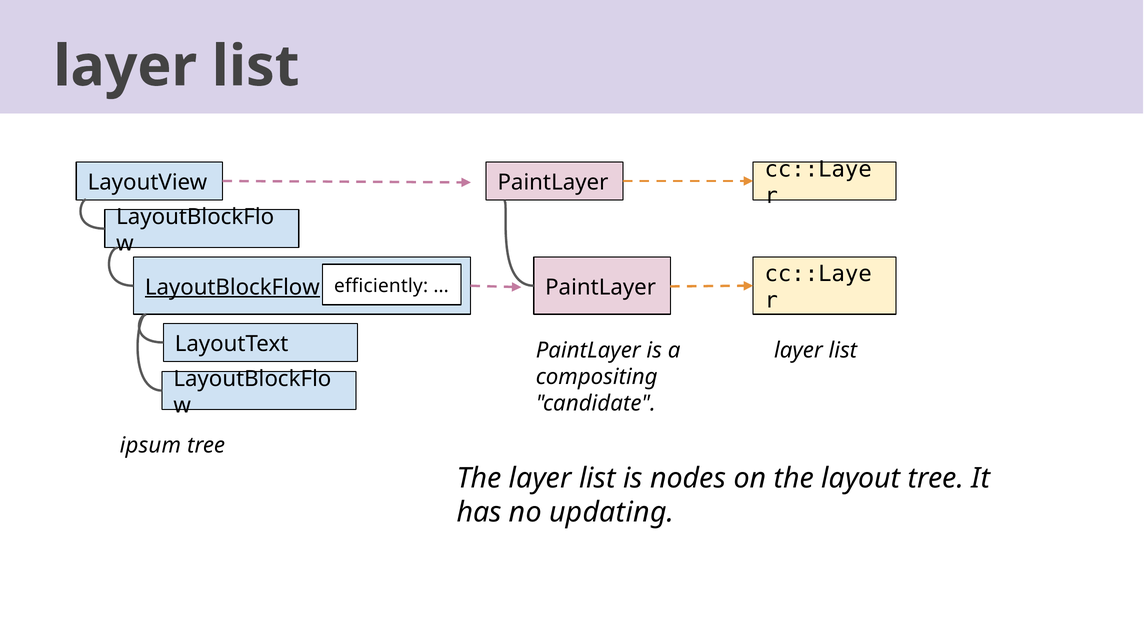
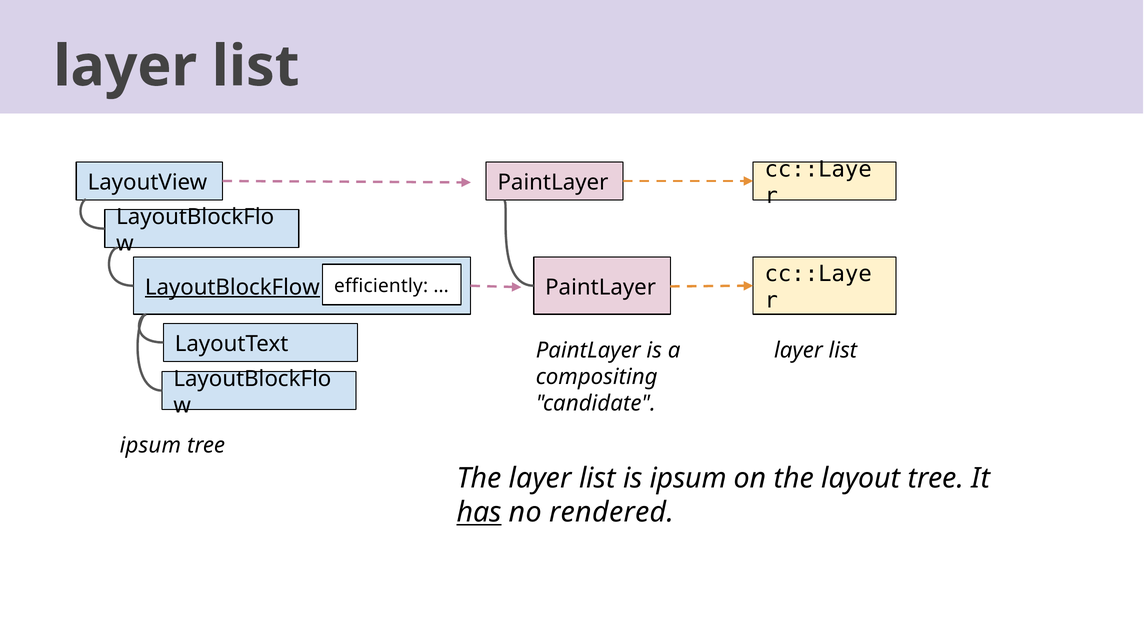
is nodes: nodes -> ipsum (688, 479)
has underline: none -> present (479, 513)
updating: updating -> rendered (612, 513)
